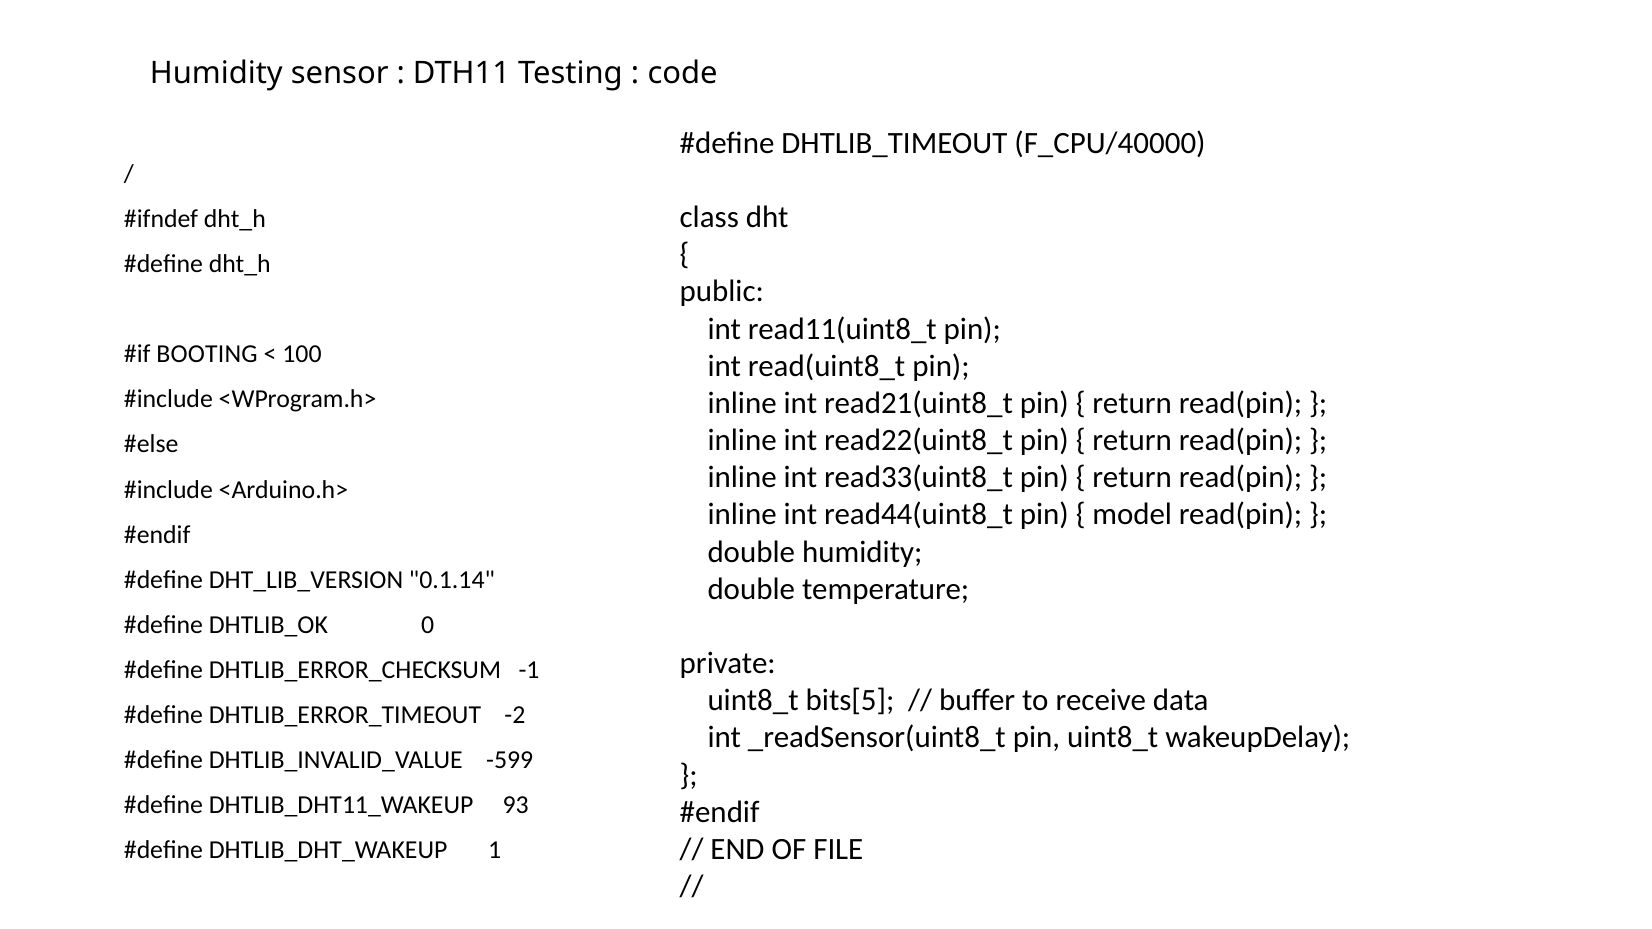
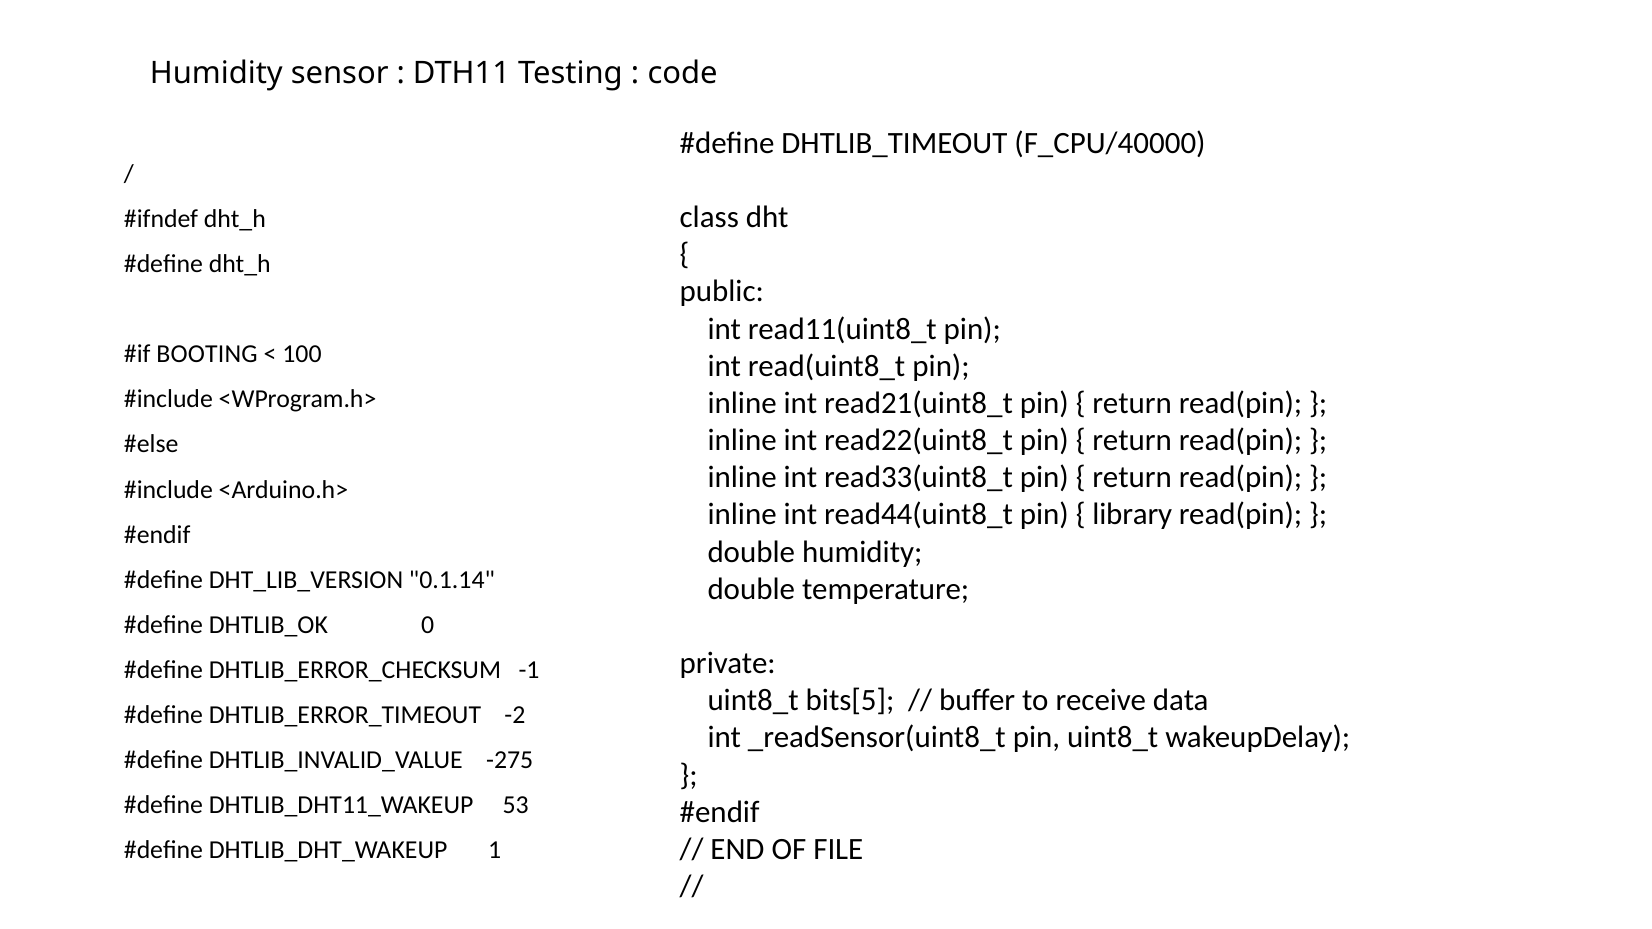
model: model -> library (1132, 515)
-599: -599 -> -275 (510, 760)
93: 93 -> 53 (516, 805)
